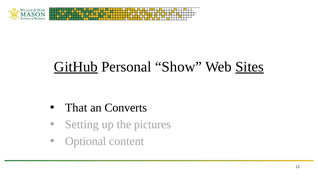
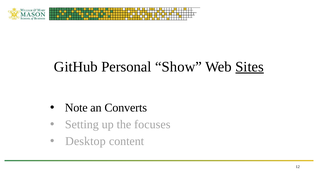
GitHub underline: present -> none (76, 67)
That: That -> Note (76, 108)
pictures: pictures -> focuses (152, 124)
Optional: Optional -> Desktop (85, 141)
